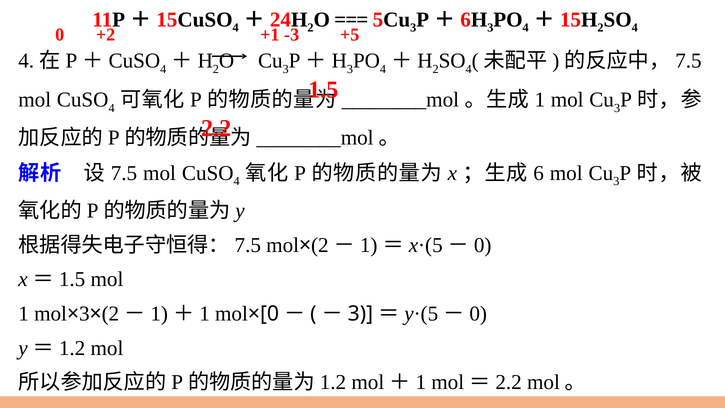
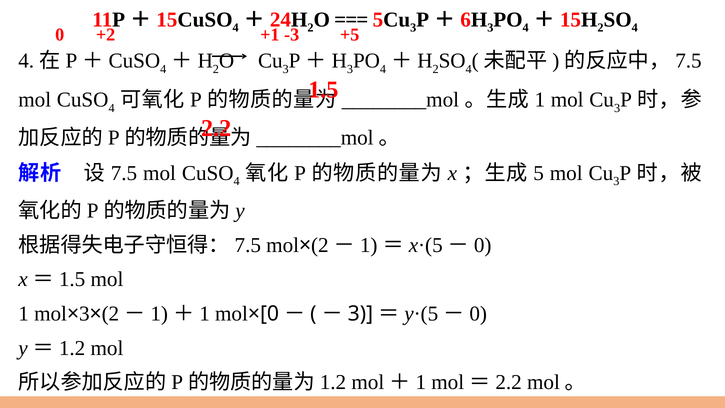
6: 6 -> 5 (539, 173)
